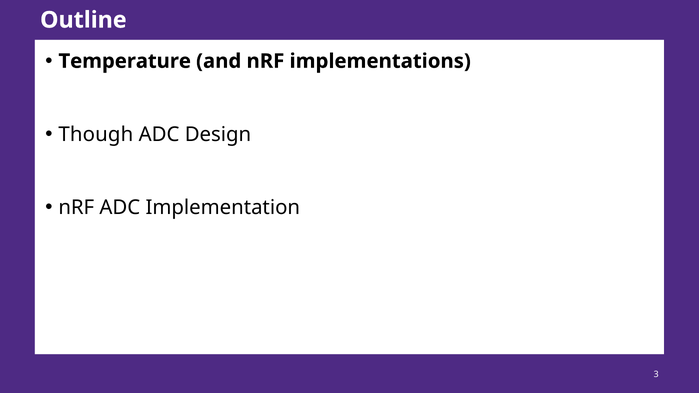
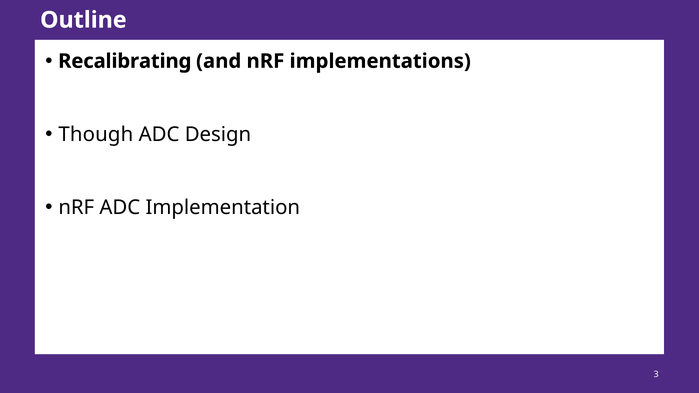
Temperature: Temperature -> Recalibrating (125, 61)
